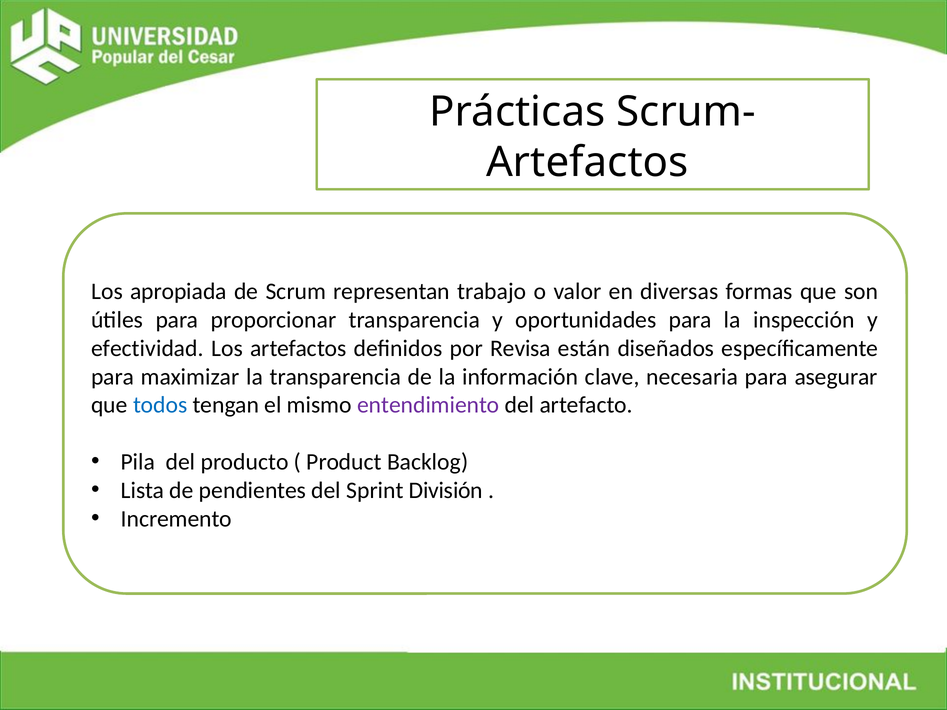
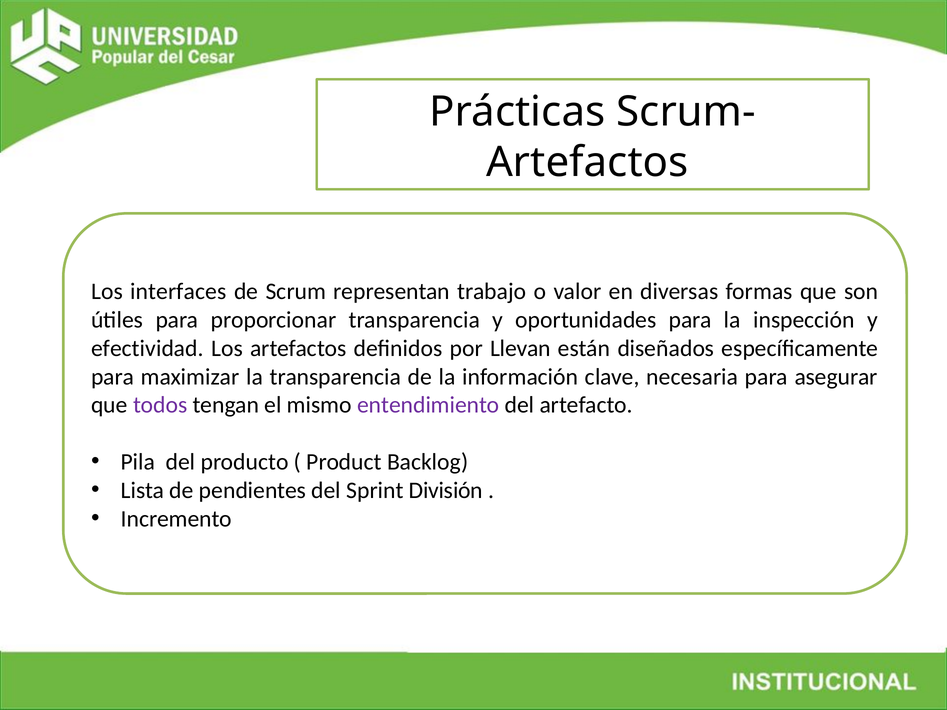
apropiada: apropiada -> interfaces (178, 292)
Revisa: Revisa -> Llevan (521, 348)
todos colour: blue -> purple (160, 405)
